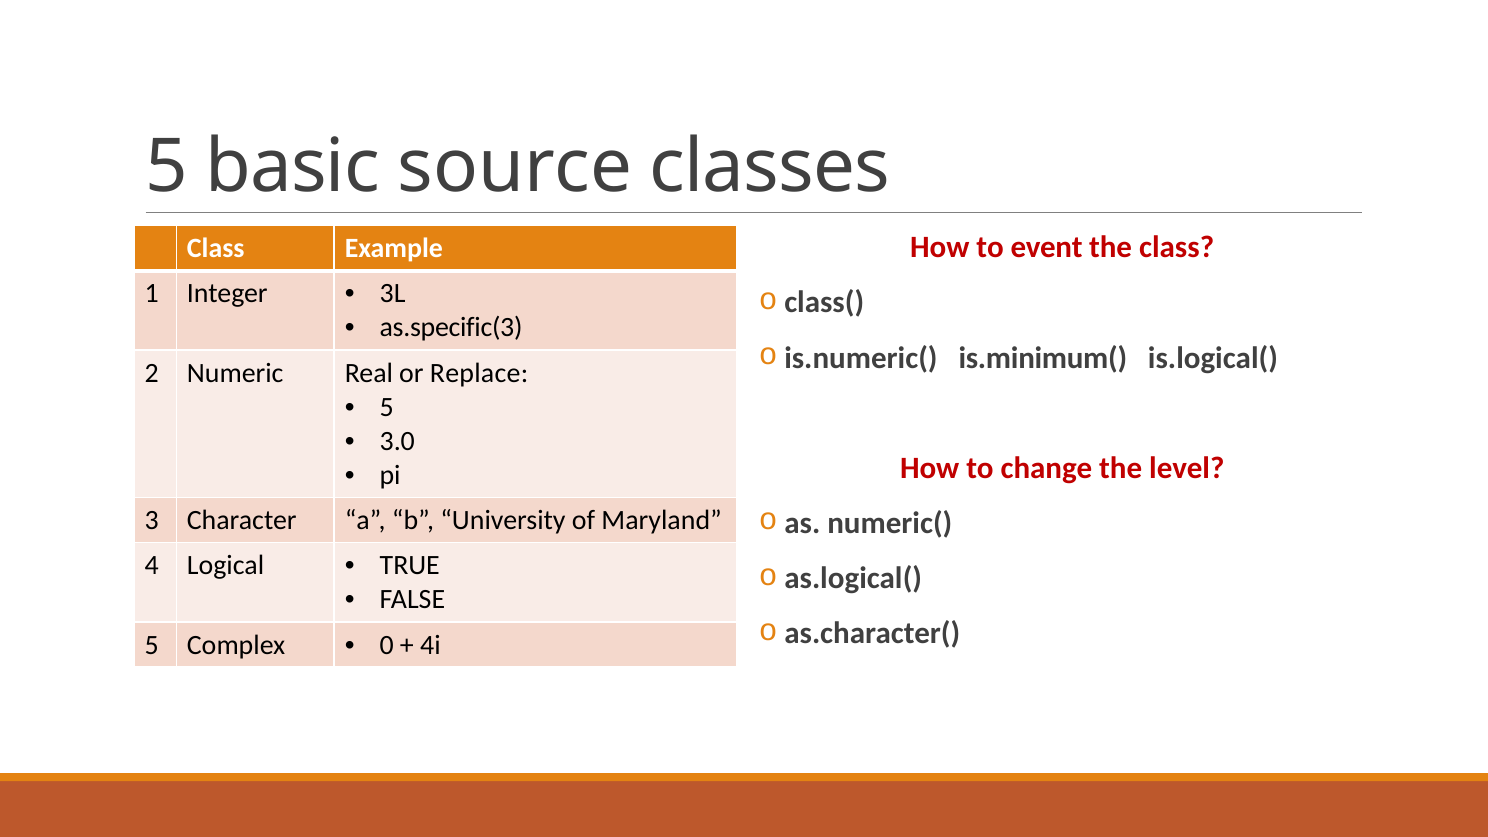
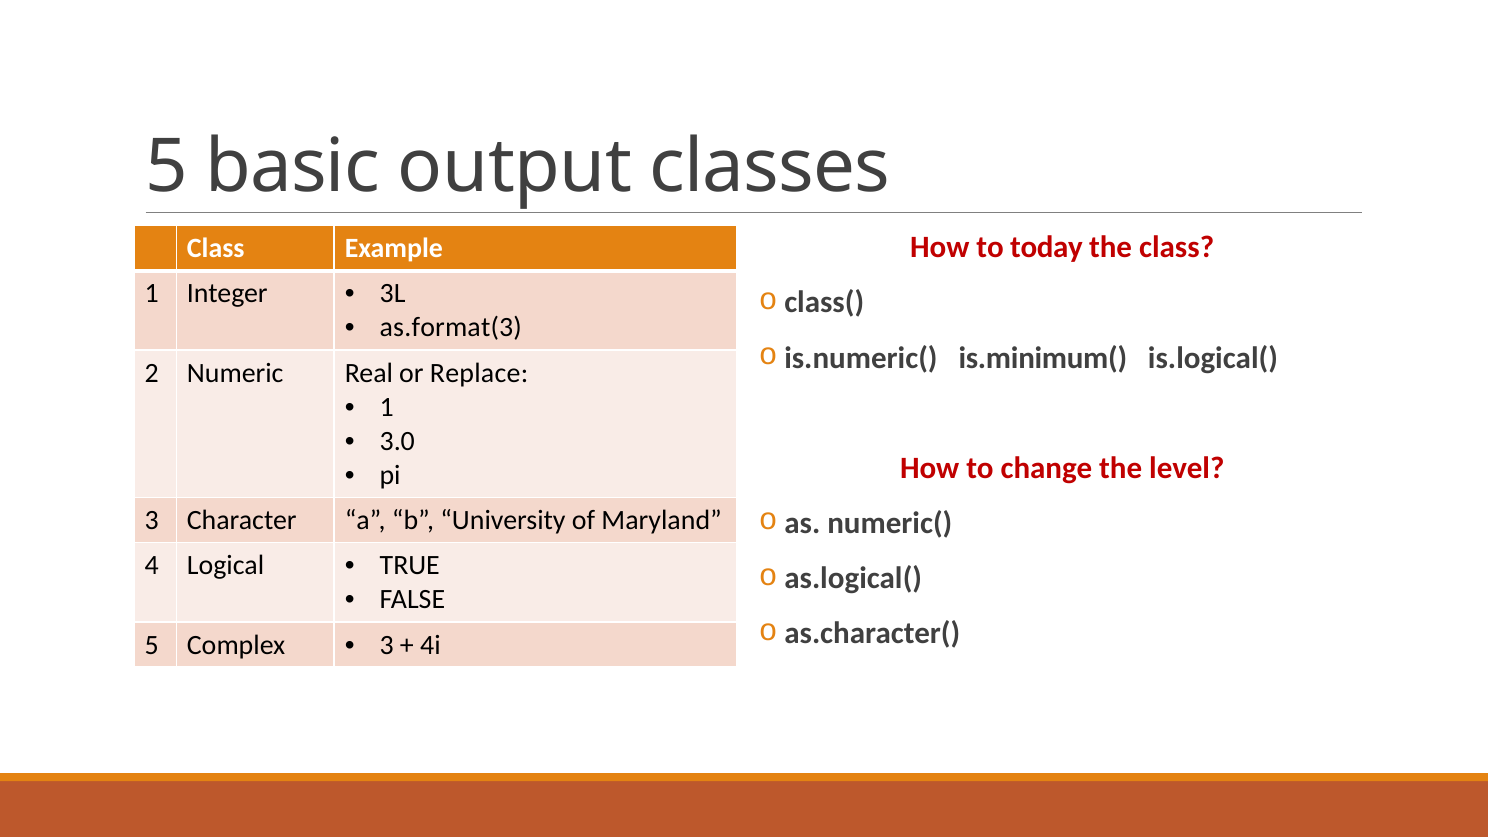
source: source -> output (515, 167)
event: event -> today (1047, 247)
as.specific(3: as.specific(3 -> as.format(3 (451, 328)
5: 5 -> 1 (387, 407)
0: 0 -> 3 (387, 645)
